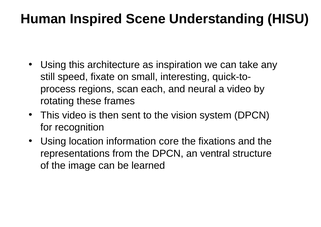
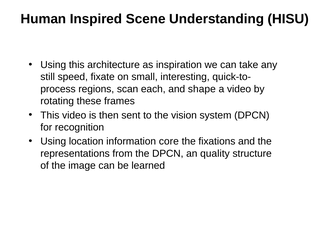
neural: neural -> shape (202, 89)
ventral: ventral -> quality (215, 154)
